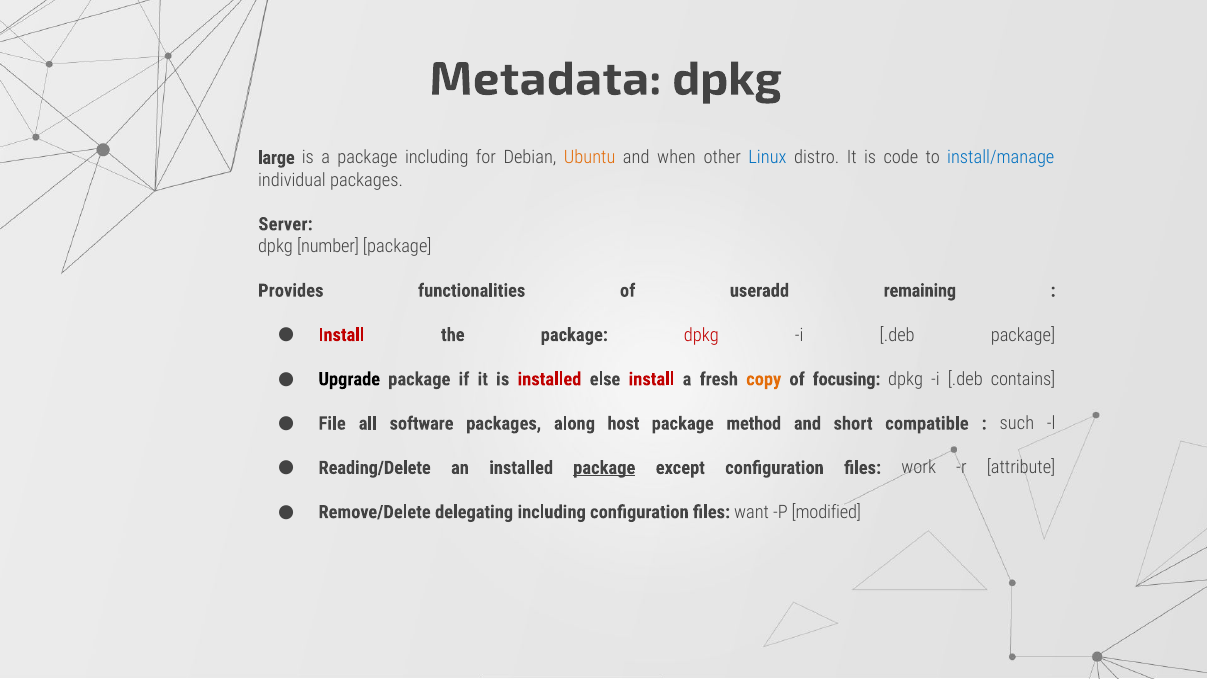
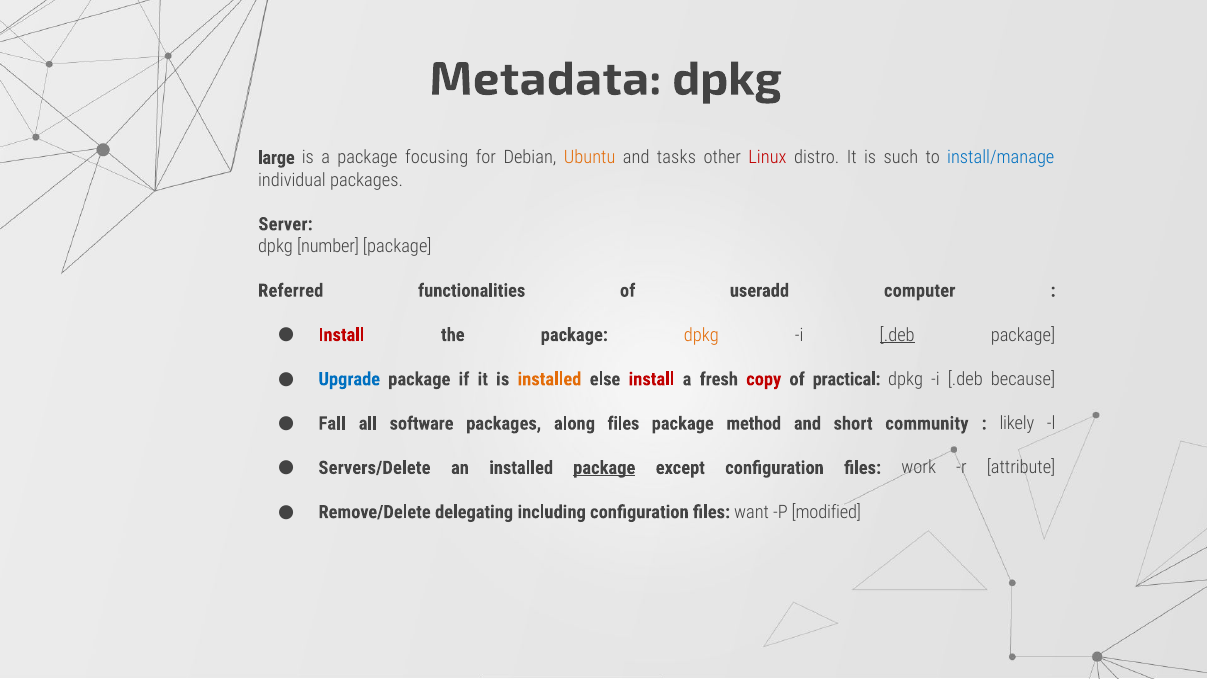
package including: including -> focusing (437, 158)
when: when -> tasks (676, 158)
Linux colour: blue -> red (767, 158)
code: code -> such (901, 158)
Provides: Provides -> Referred (291, 291)
remaining: remaining -> computer (920, 291)
dpkg colour: red -> orange (701, 335)
.deb underline: none -> present (897, 335)
Upgrade colour: black -> blue (349, 379)
installed colour: red -> orange (549, 379)
copy colour: orange -> red (764, 379)
focusing: focusing -> practical (847, 379)
contains: contains -> because (1023, 379)
File: File -> Fall (332, 423)
along host: host -> files (623, 423)
compatible: compatible -> community (927, 423)
such: such -> likely (1017, 423)
Reading/Delete: Reading/Delete -> Servers/Delete (374, 468)
